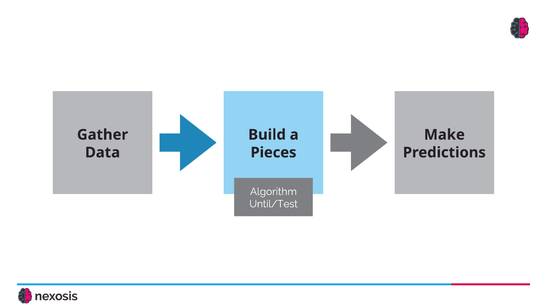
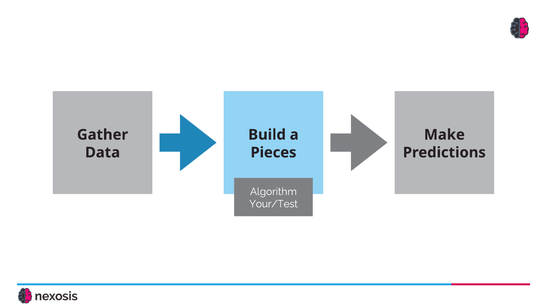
Until/Test: Until/Test -> Your/Test (274, 204)
